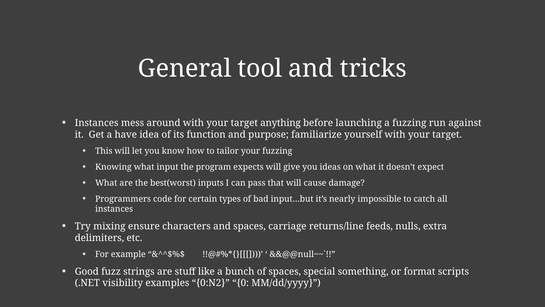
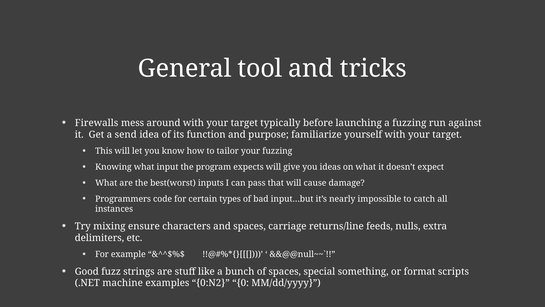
Instances: Instances -> Firewalls (97, 123)
anything: anything -> typically (280, 123)
have: have -> send (126, 134)
visibility: visibility -> machine (123, 283)
